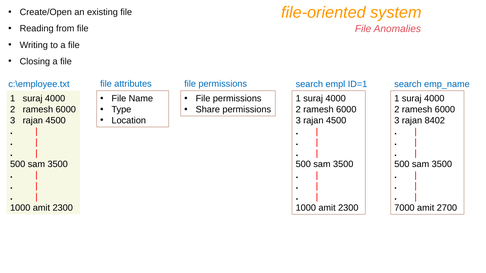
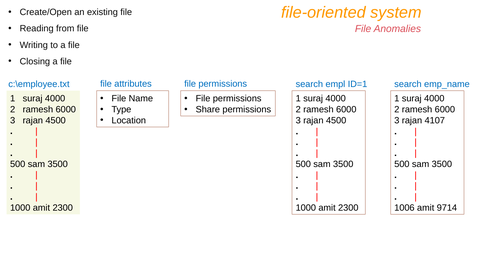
8402: 8402 -> 4107 (435, 121)
7000: 7000 -> 1006 (404, 208)
2700: 2700 -> 9714 (447, 208)
